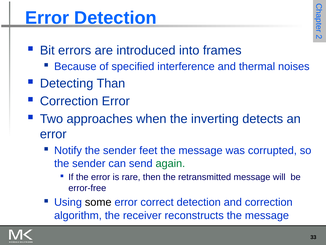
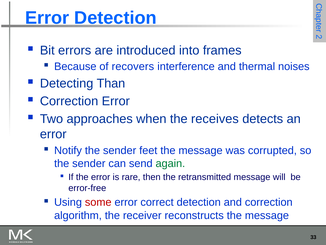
specified: specified -> recovers (133, 66)
inverting: inverting -> receives (215, 119)
some colour: black -> red (98, 202)
